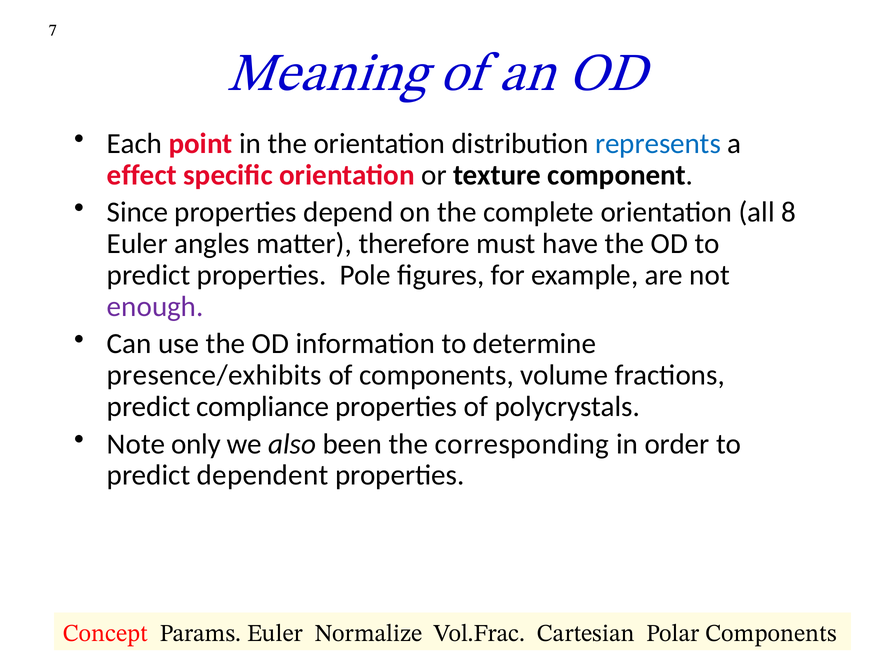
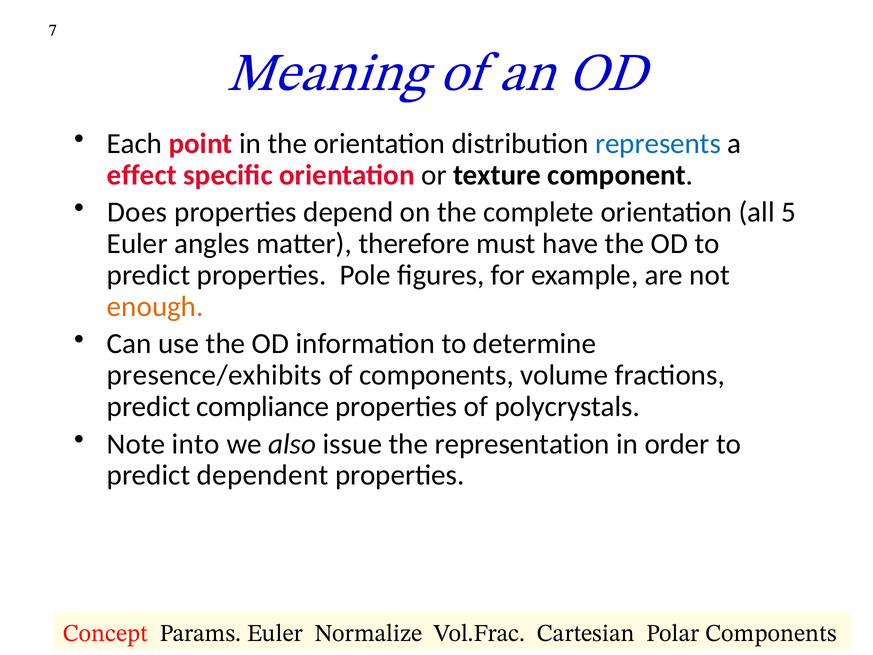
Since: Since -> Does (137, 212)
8: 8 -> 5 (789, 212)
enough colour: purple -> orange (155, 306)
only: only -> into (196, 444)
been: been -> issue (352, 444)
corresponding: corresponding -> representation (522, 444)
